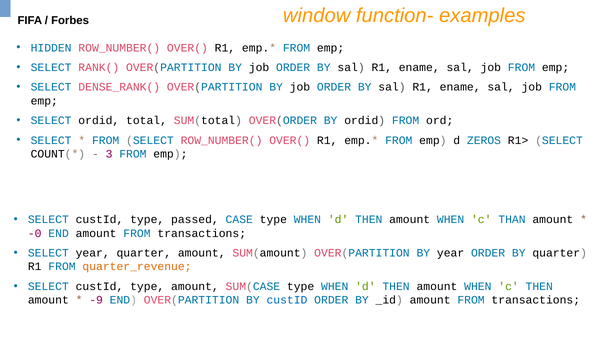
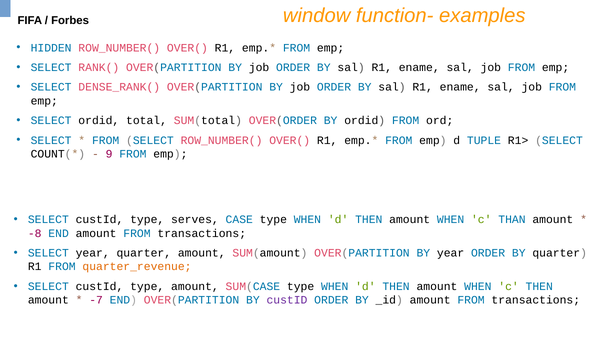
ZEROS: ZEROS -> TUPLE (484, 140)
3: 3 -> 9 (109, 154)
passed: passed -> serves (195, 220)
-0: -0 -> -8 (35, 233)
-9: -9 -> -7 (96, 300)
custID colour: blue -> purple (287, 300)
